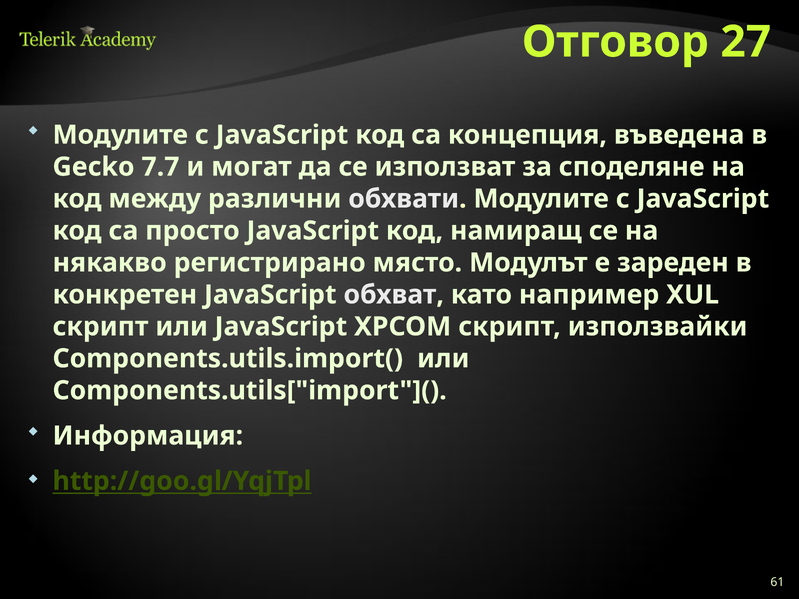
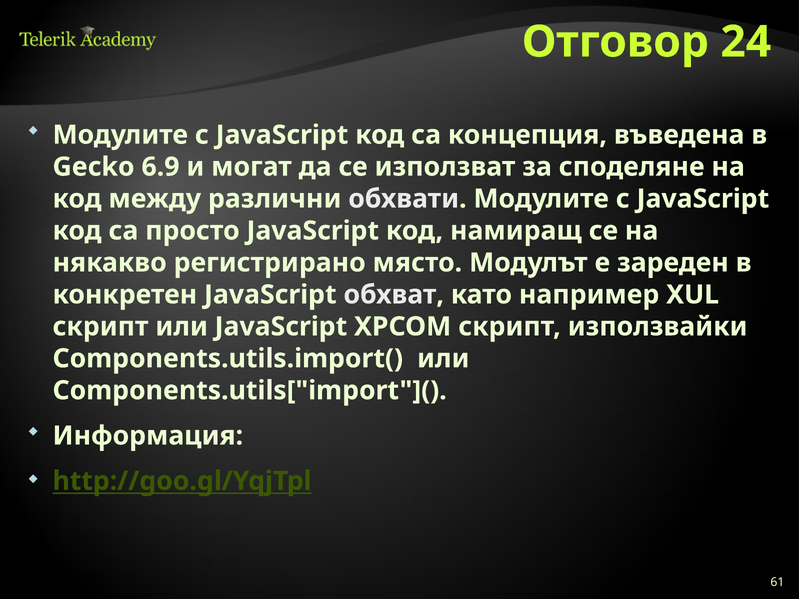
27: 27 -> 24 (746, 42)
7.7: 7.7 -> 6.9 (160, 167)
